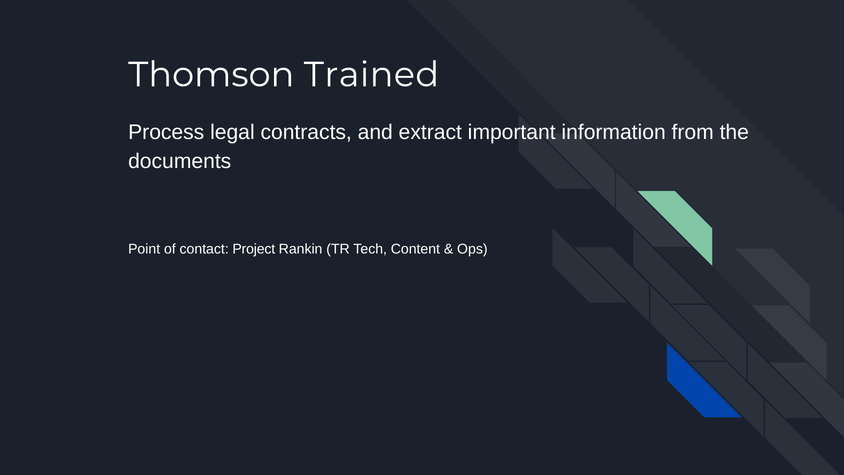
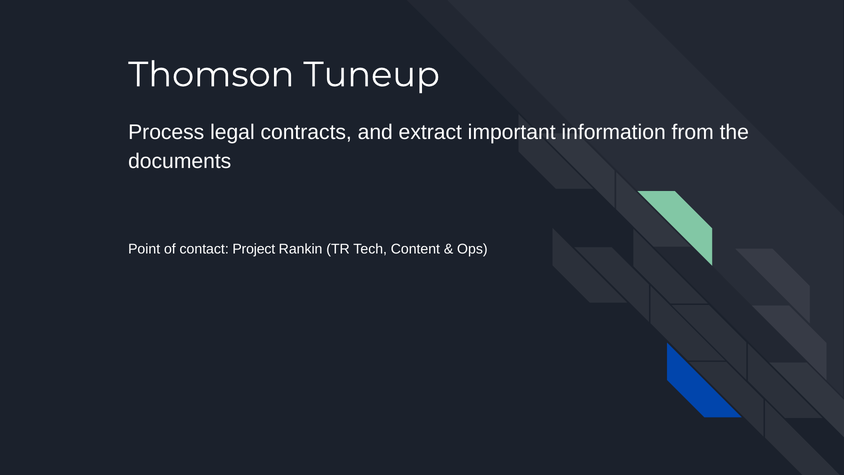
Trained: Trained -> Tuneup (372, 75)
